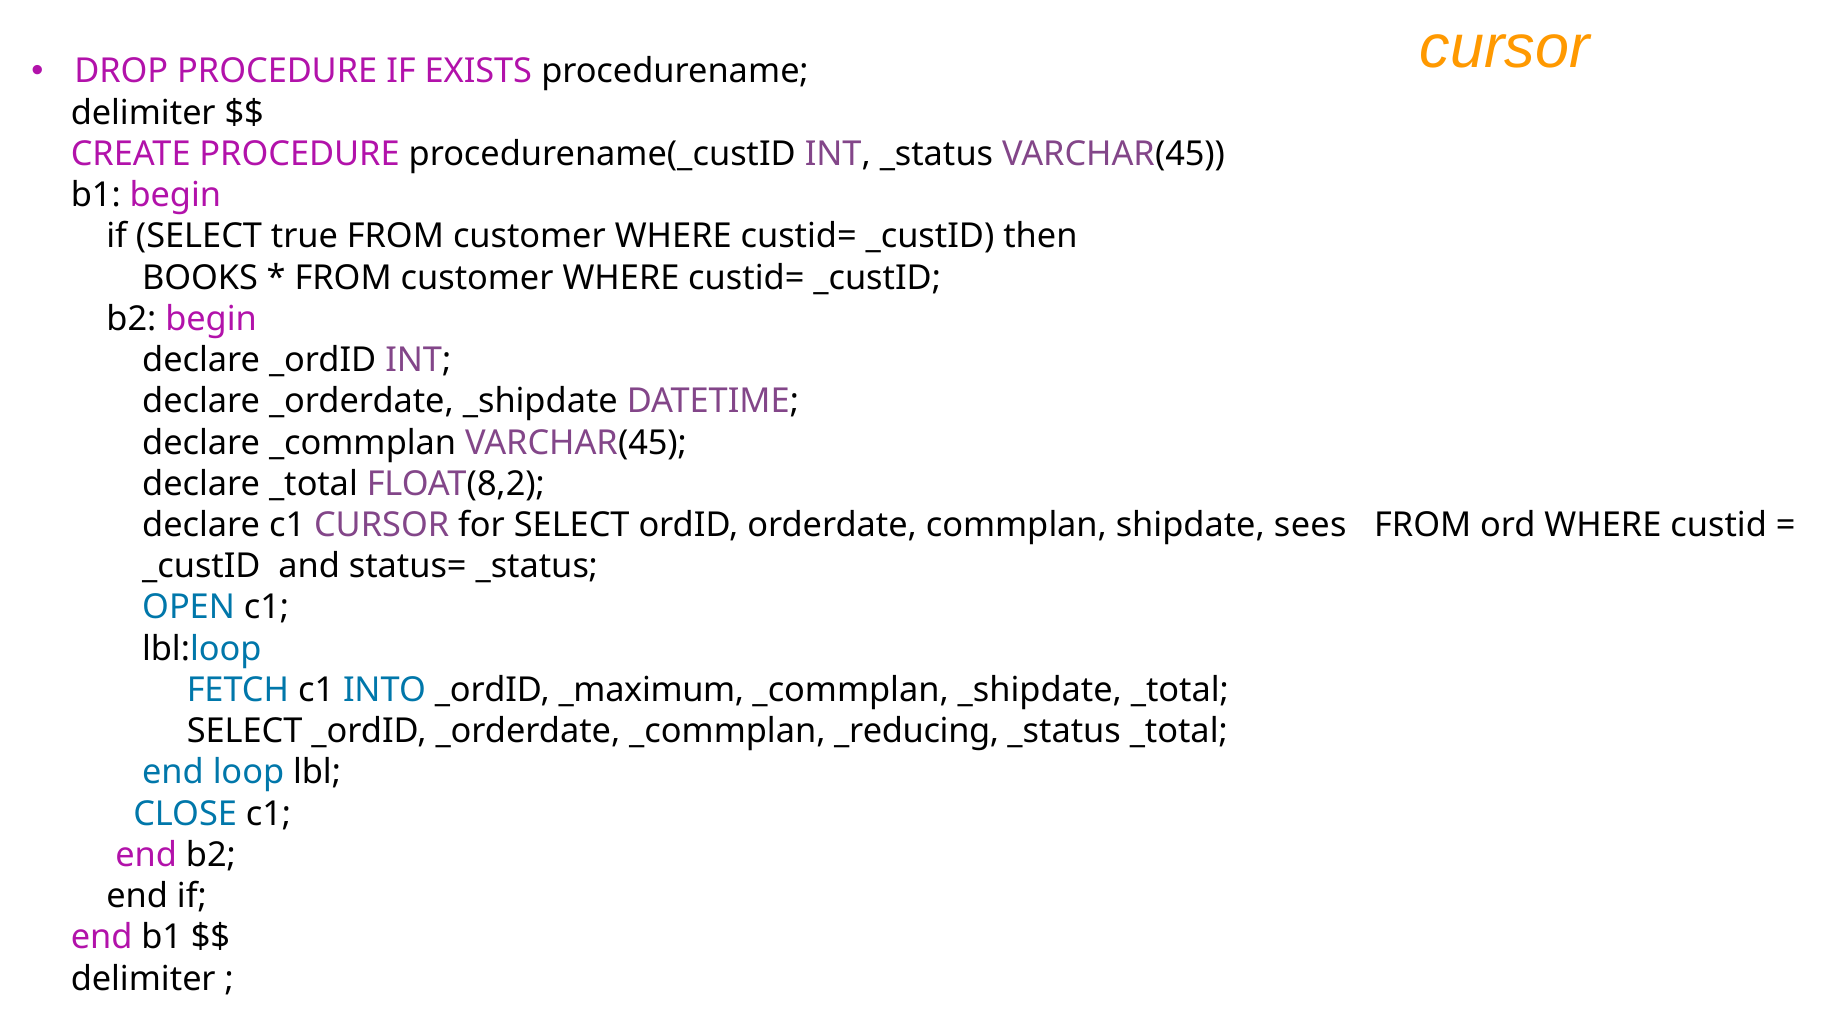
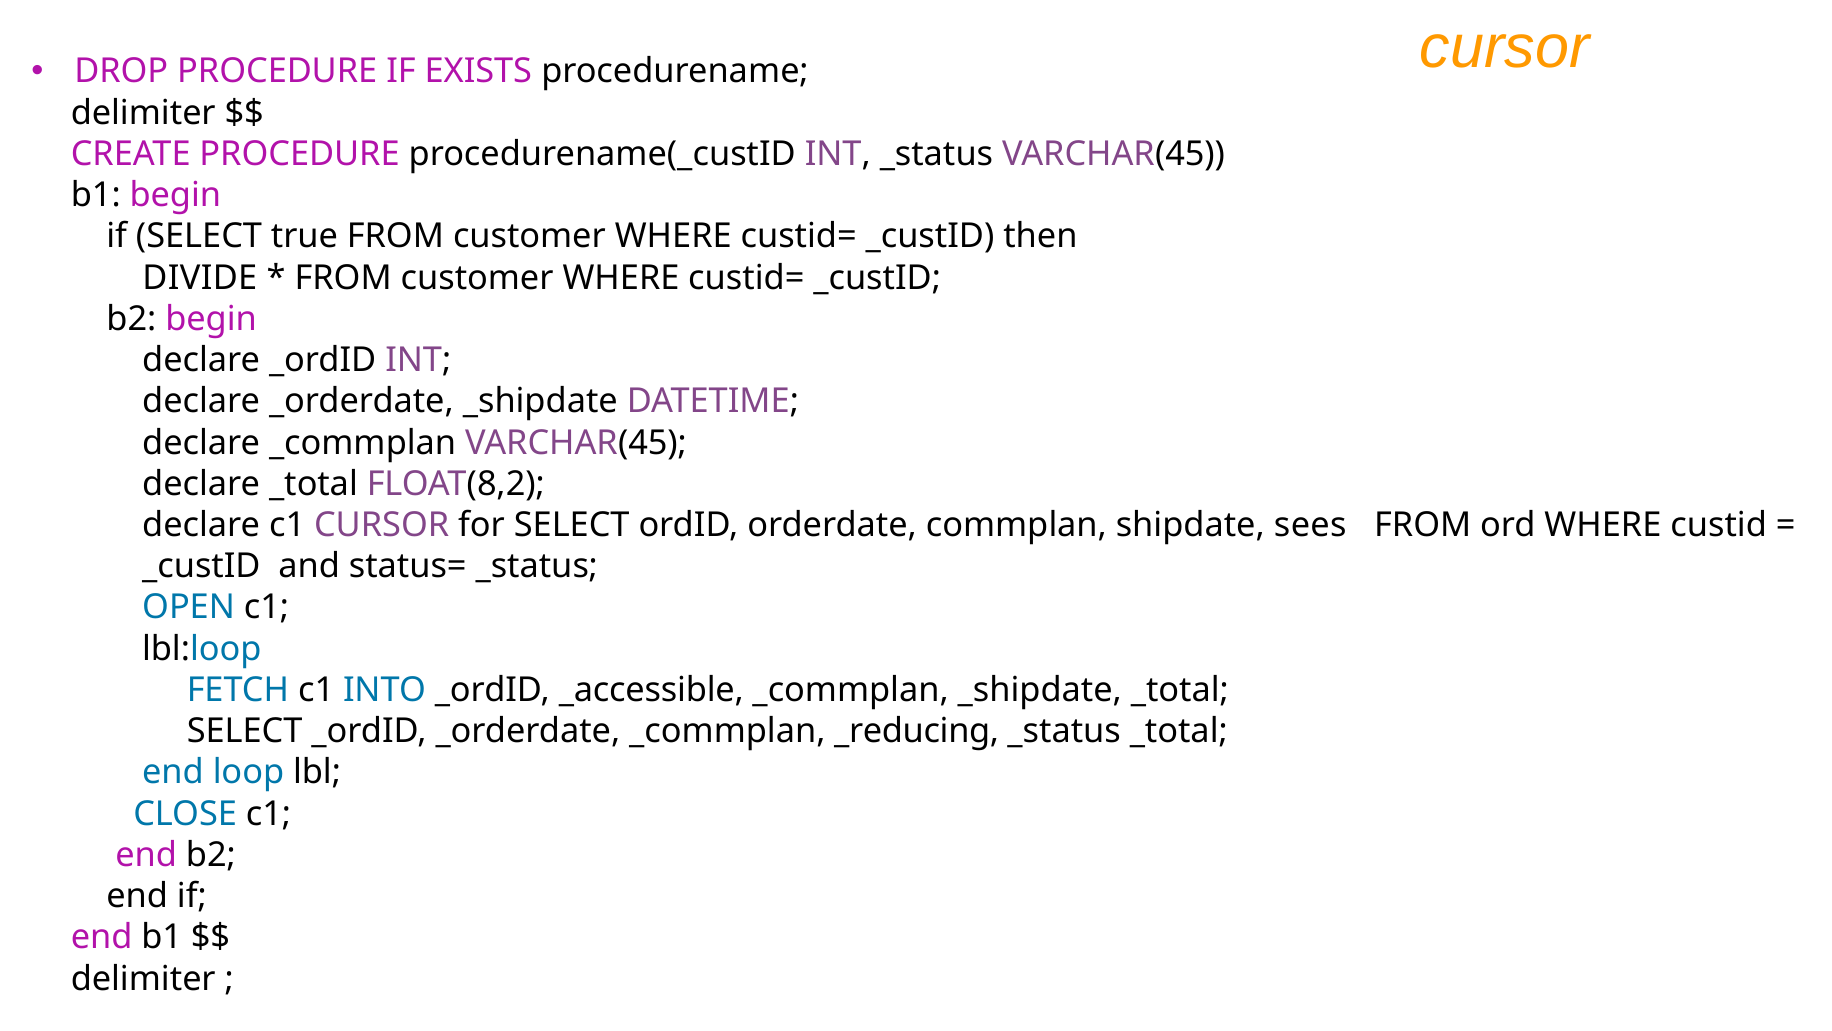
BOOKS: BOOKS -> DIVIDE (200, 278)
_maximum: _maximum -> _accessible (651, 690)
